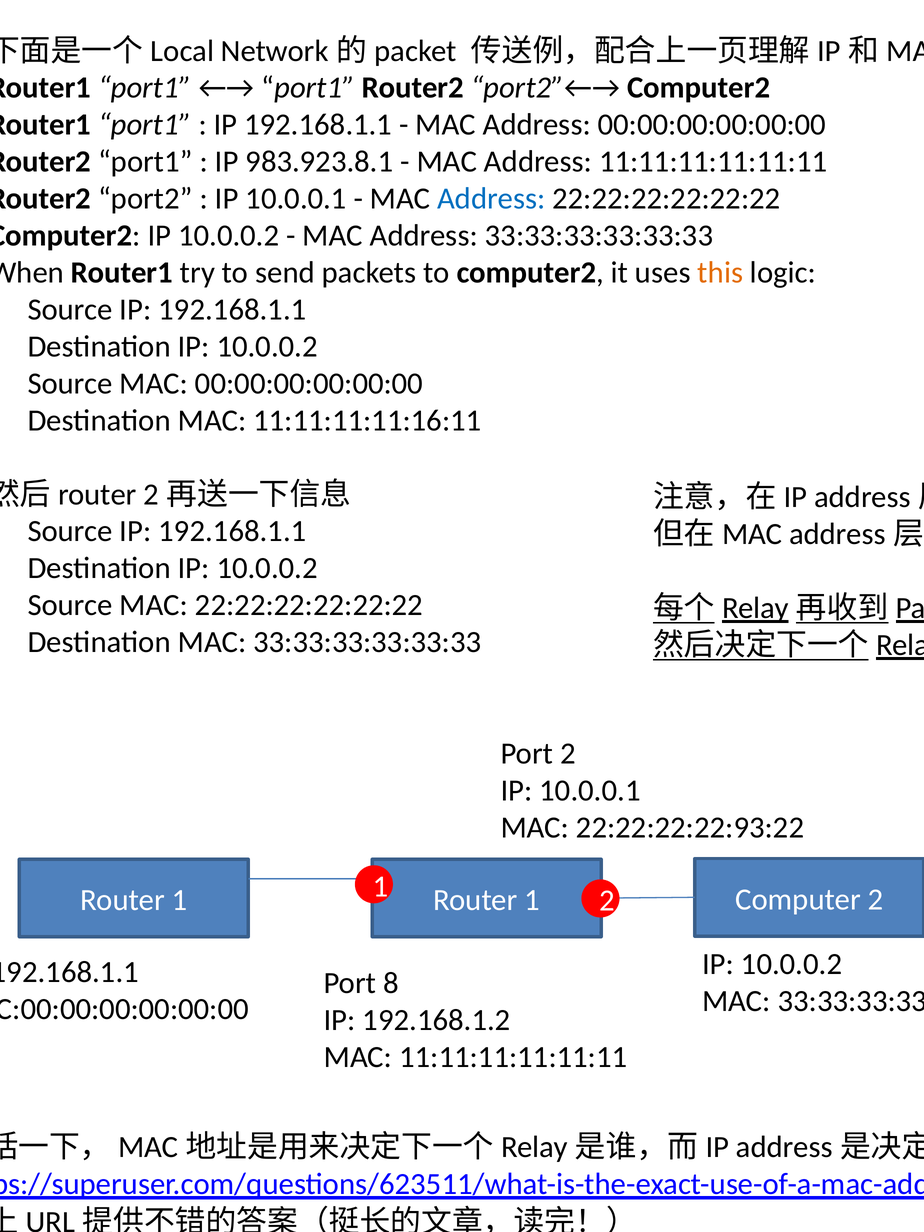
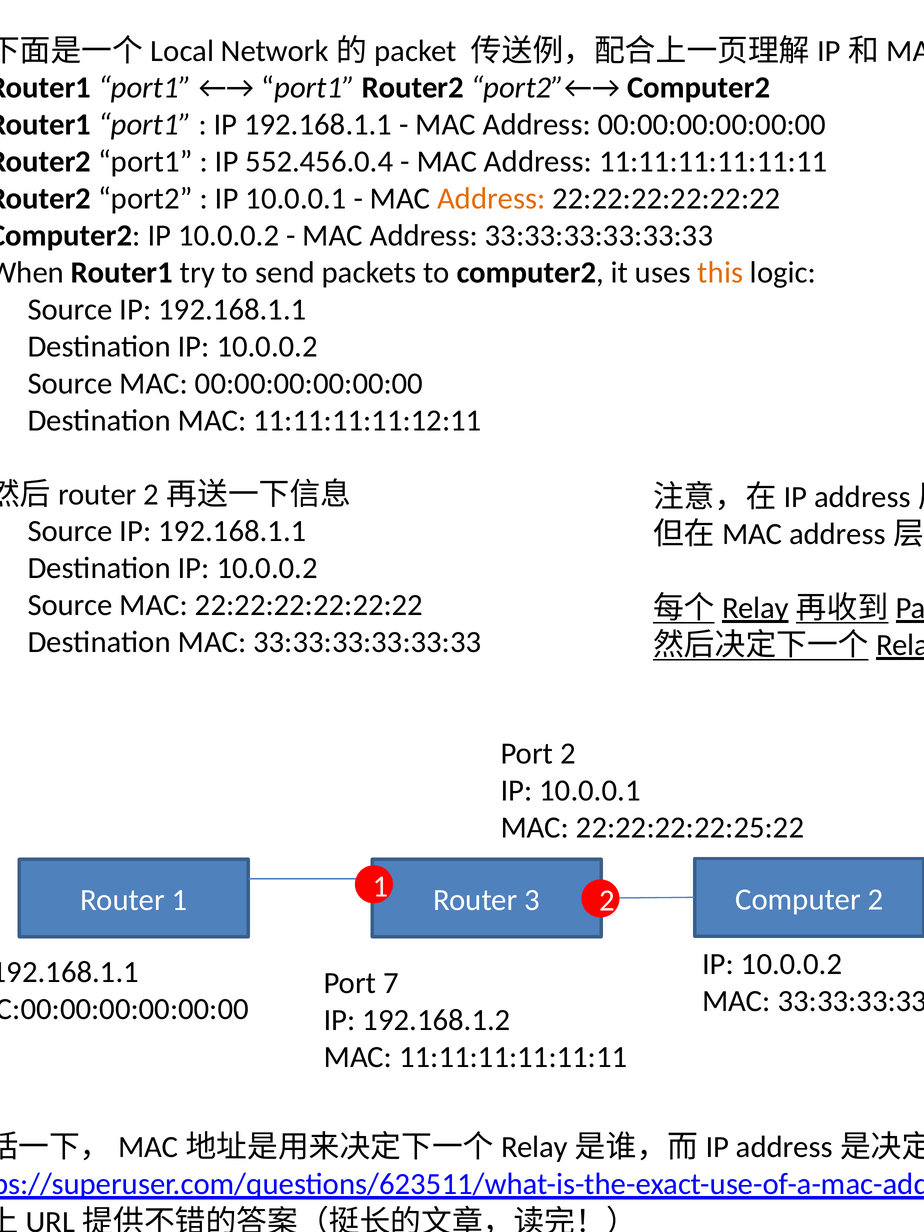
983.923.8.1: 983.923.8.1 -> 552.456.0.4 (319, 162)
Address colour: blue -> orange (491, 199)
11:11:11:11:16:11: 11:11:11:11:16:11 -> 11:11:11:11:12:11 (367, 420)
22:22:22:22:93:22: 22:22:22:22:93:22 -> 22:22:22:22:25:22 (690, 827)
1 Router 1: 1 -> 3 (532, 900)
8: 8 -> 7 (391, 983)
